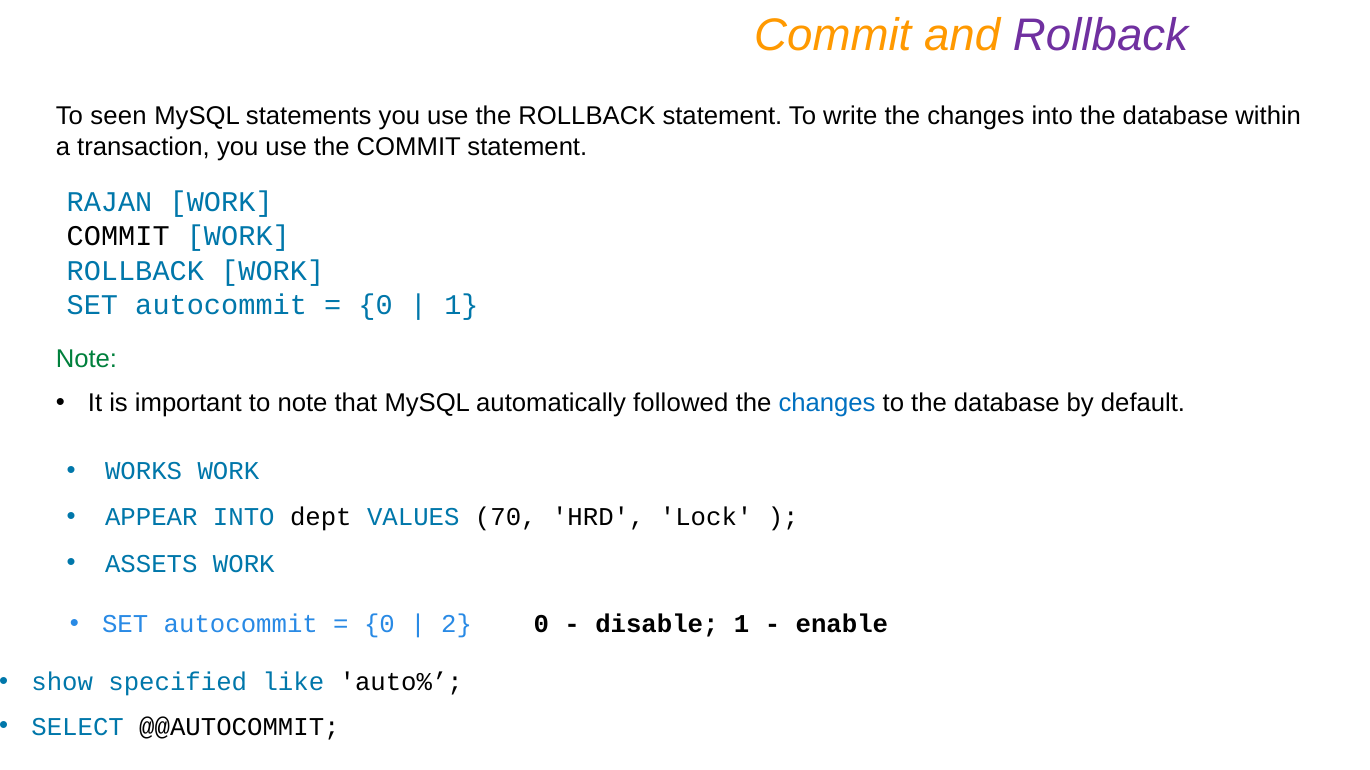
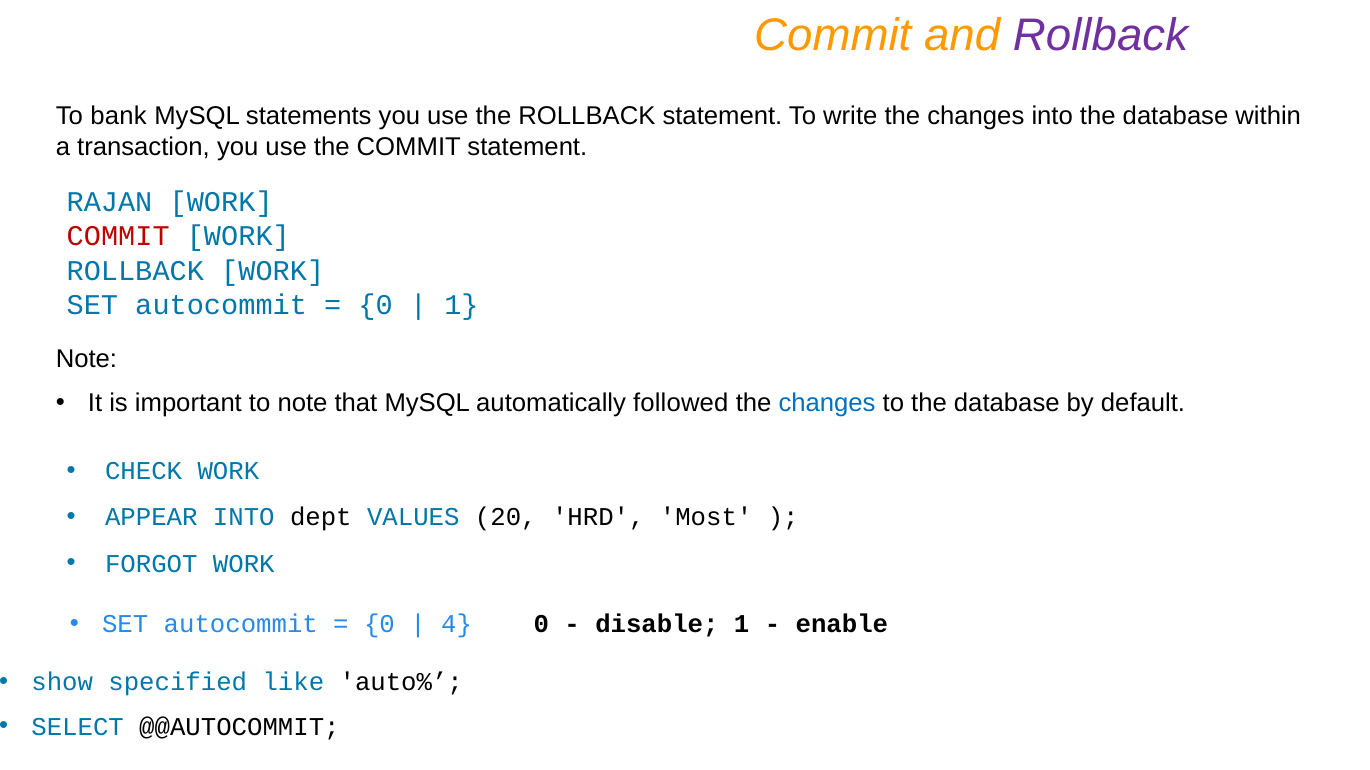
seen: seen -> bank (119, 116)
COMMIT colour: black -> red (118, 237)
Note colour: green -> black (86, 359)
WORKS: WORKS -> CHECK (144, 472)
70: 70 -> 20 (506, 518)
Lock: Lock -> Most (706, 518)
ASSETS: ASSETS -> FORGOT (151, 564)
2: 2 -> 4 (457, 625)
